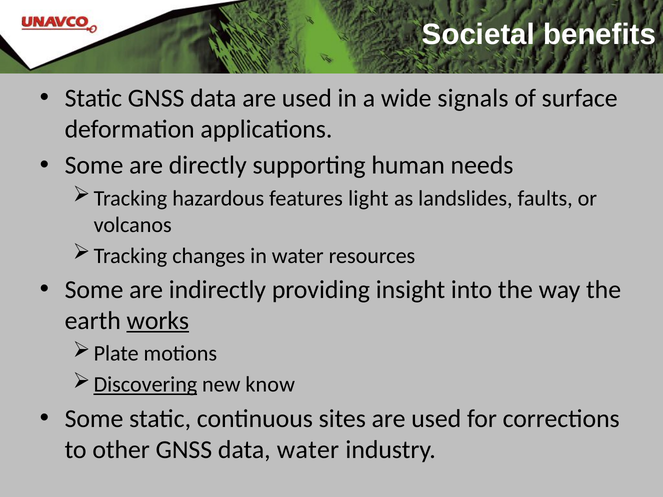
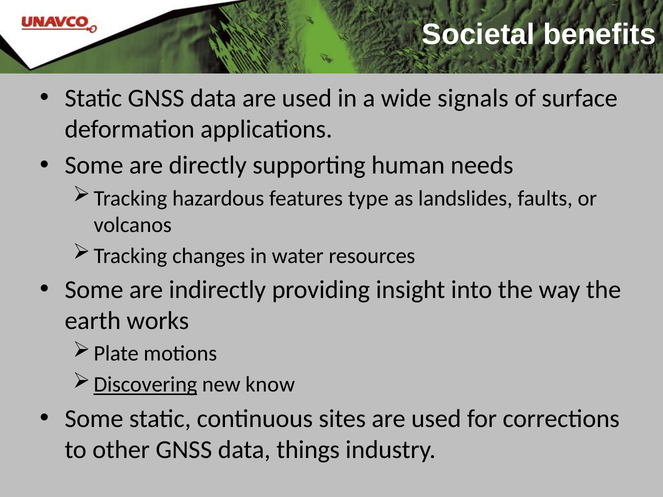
light: light -> type (368, 198)
works underline: present -> none (158, 321)
data water: water -> things (308, 450)
